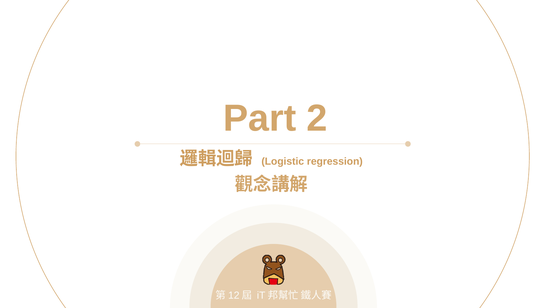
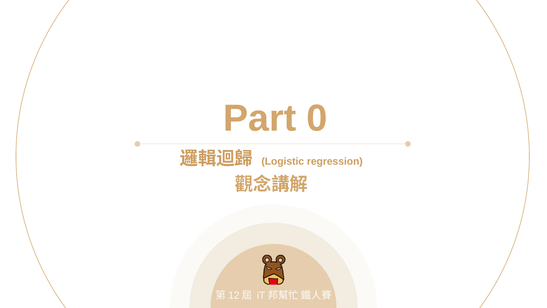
2: 2 -> 0 (317, 118)
